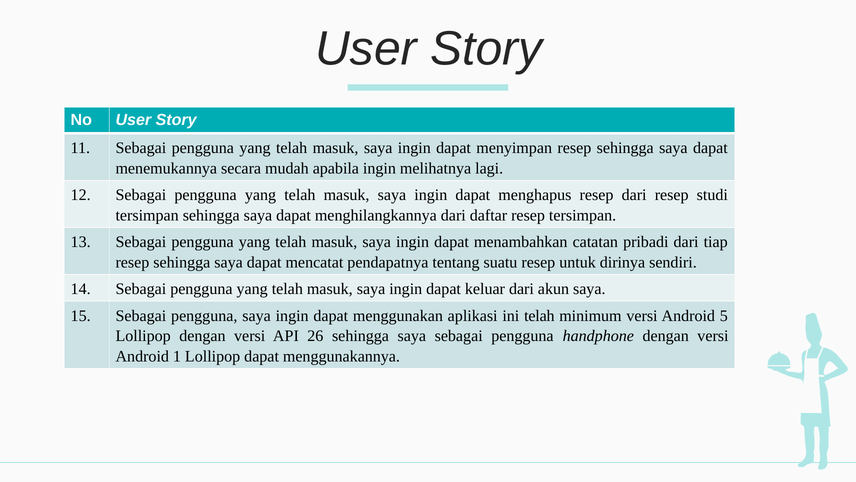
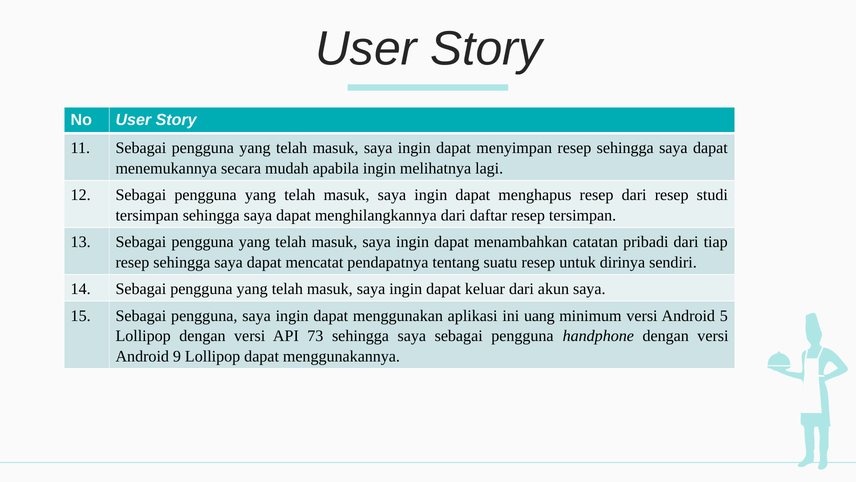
ini telah: telah -> uang (539, 315)
26: 26 -> 73 (315, 336)
1: 1 -> 9 (177, 356)
